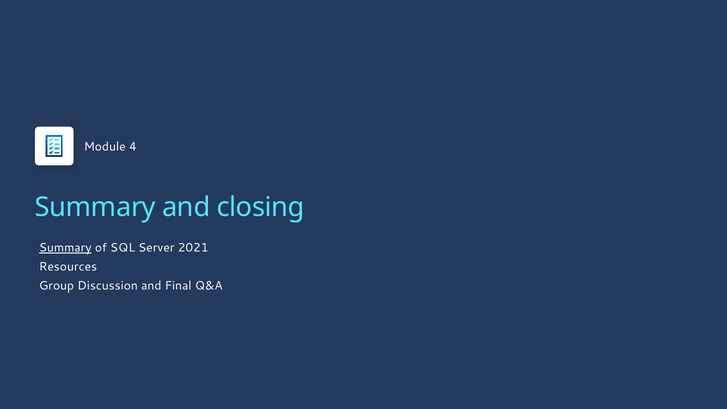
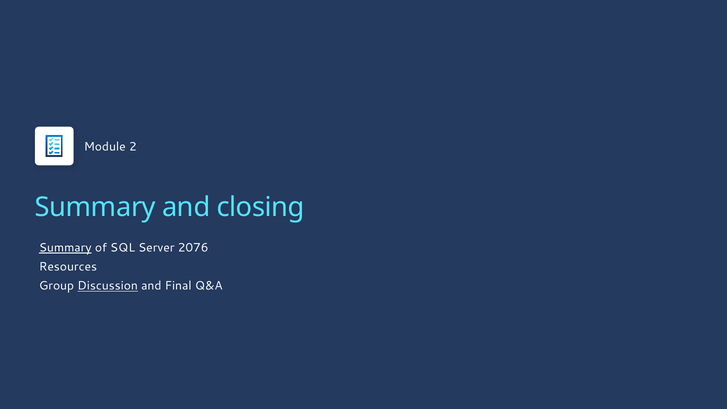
4: 4 -> 2 (133, 147)
2021: 2021 -> 2076 (193, 248)
Discussion underline: none -> present (108, 286)
